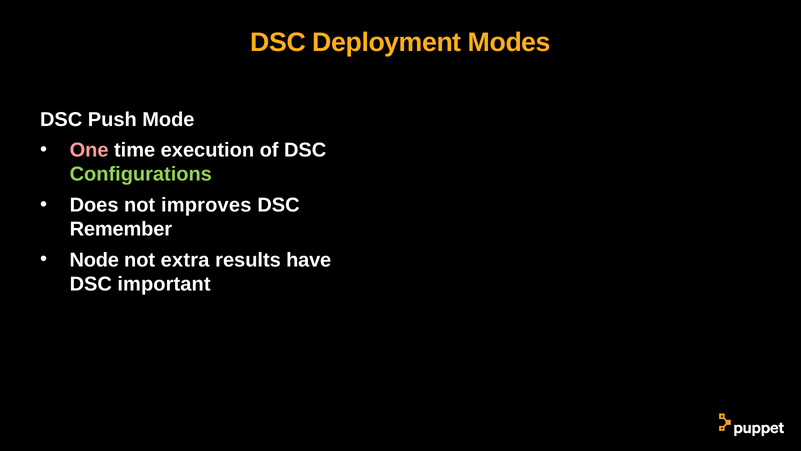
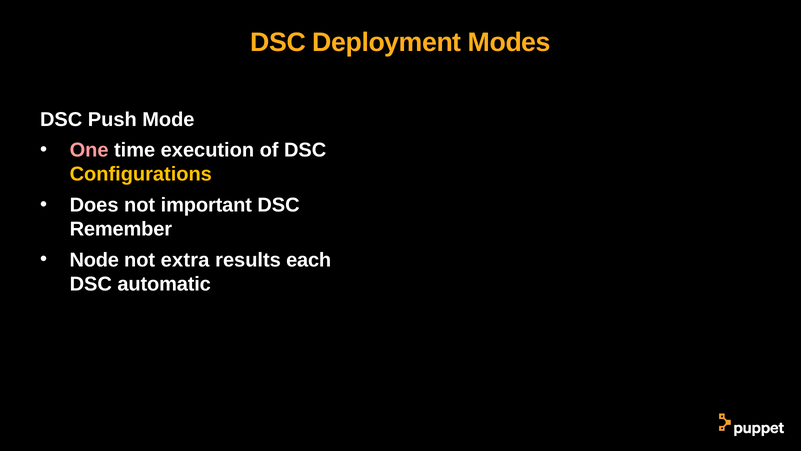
Configurations colour: light green -> yellow (141, 174)
improves: improves -> important (206, 205)
have: have -> each (309, 260)
important: important -> automatic (164, 284)
